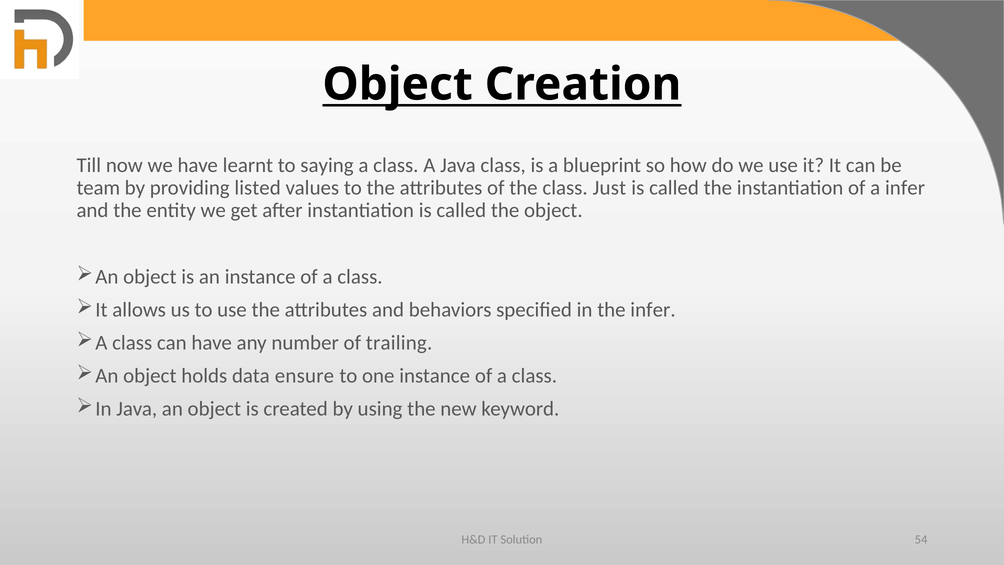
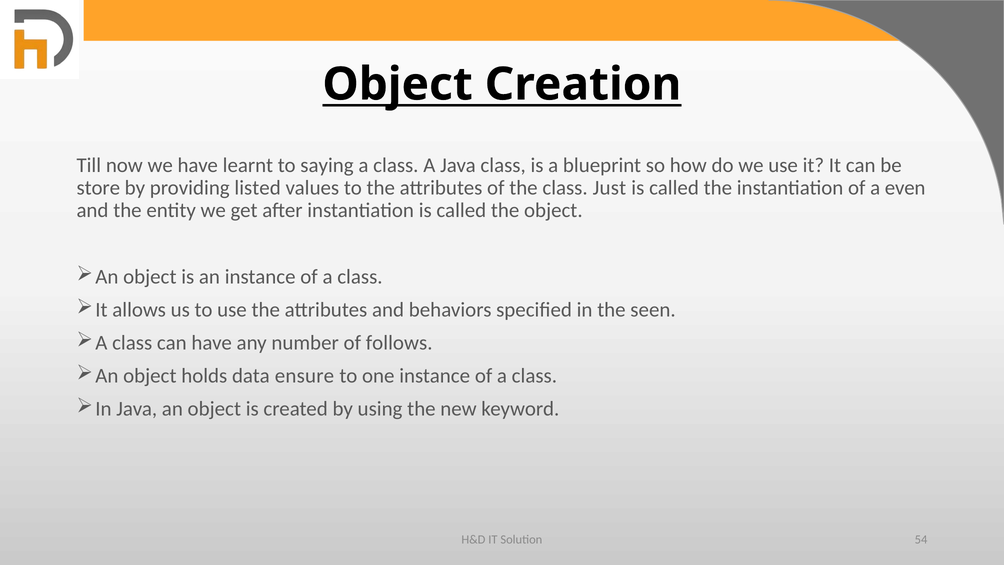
team: team -> store (98, 188)
a infer: infer -> even (905, 188)
the infer: infer -> seen (653, 310)
trailing: trailing -> follows (399, 343)
